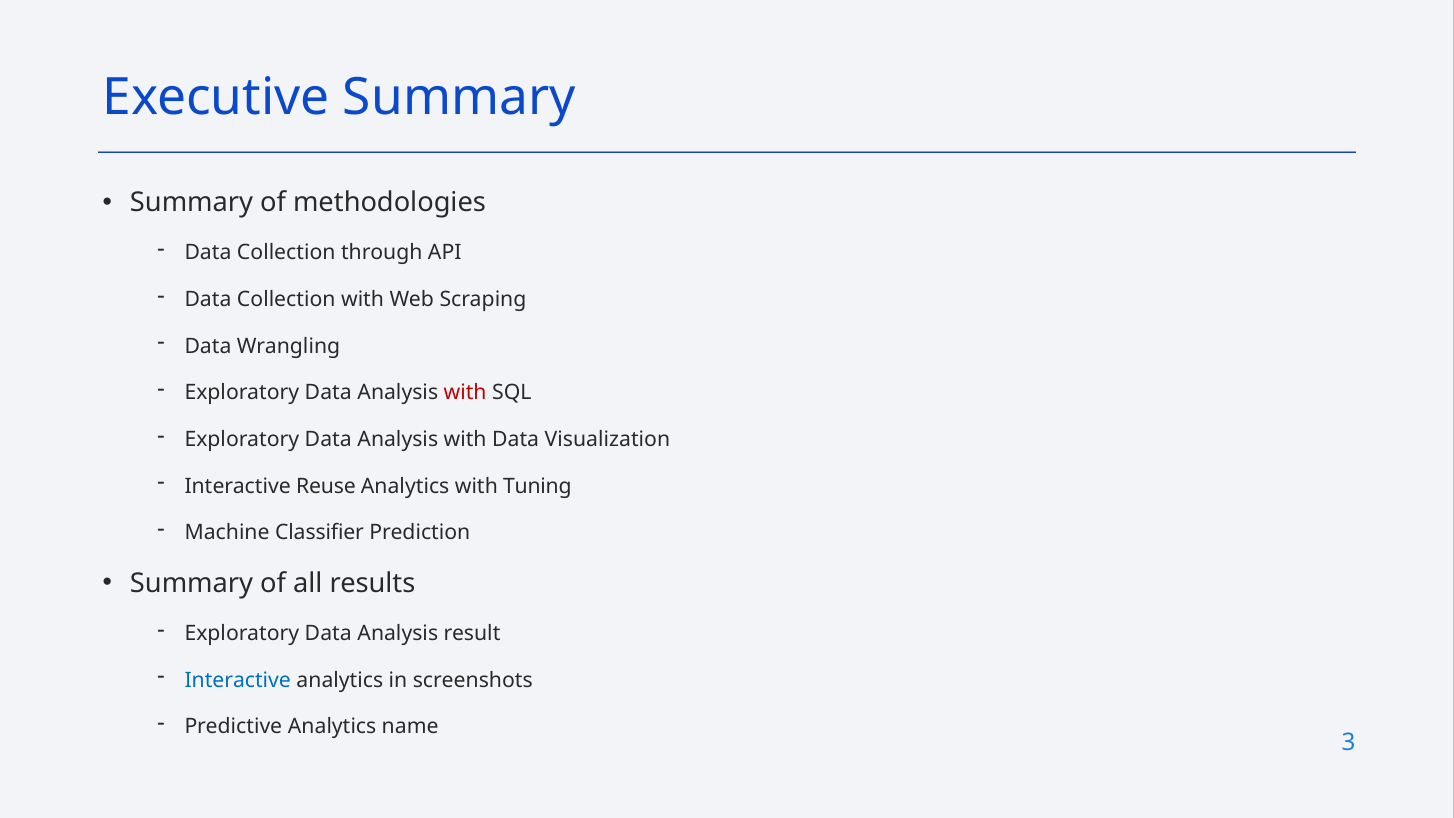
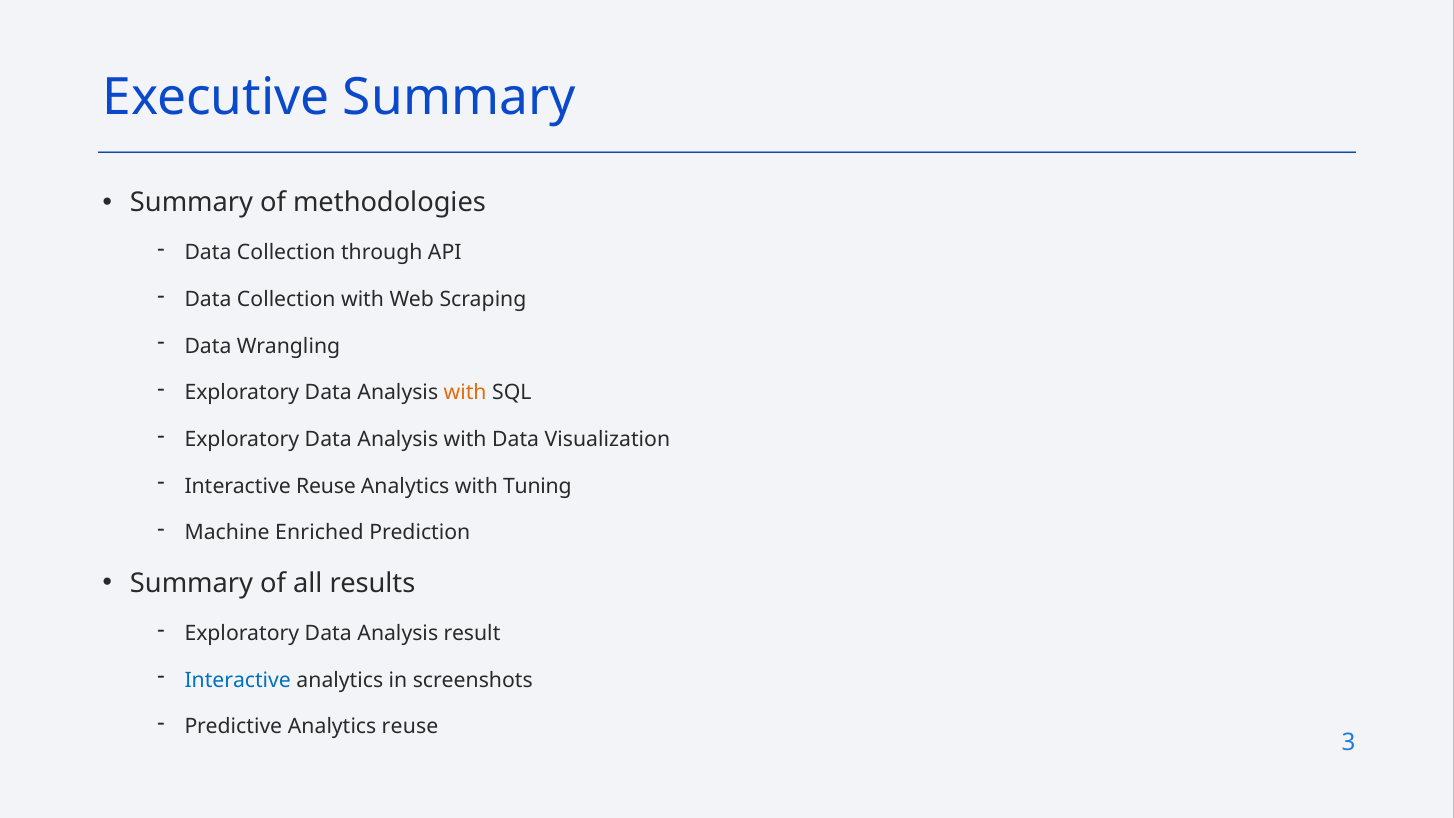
with colour: red -> orange (465, 393)
Classifier: Classifier -> Enriched (319, 533)
Analytics name: name -> reuse (410, 727)
